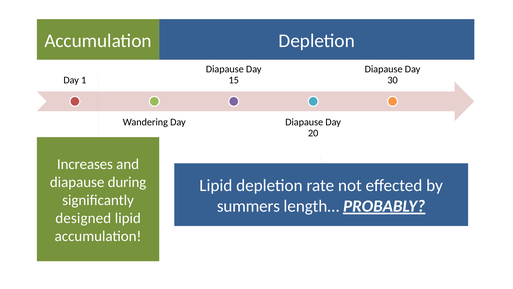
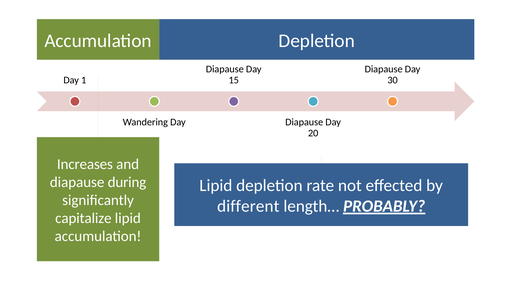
summers: summers -> different (248, 206)
designed: designed -> capitalize (83, 218)
